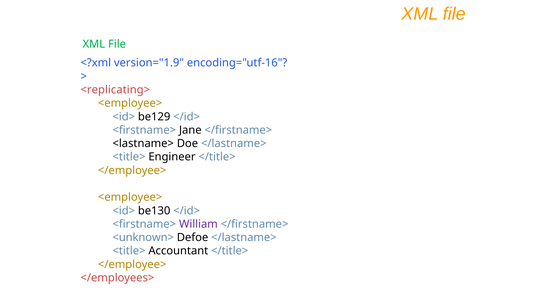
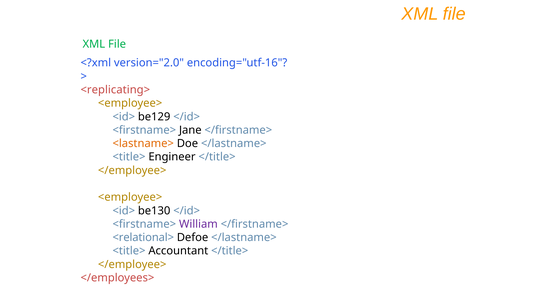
version="1.9: version="1.9 -> version="2.0 (149, 63)
<lastname> colour: black -> orange (143, 144)
<unknown>: <unknown> -> <relational> (143, 238)
